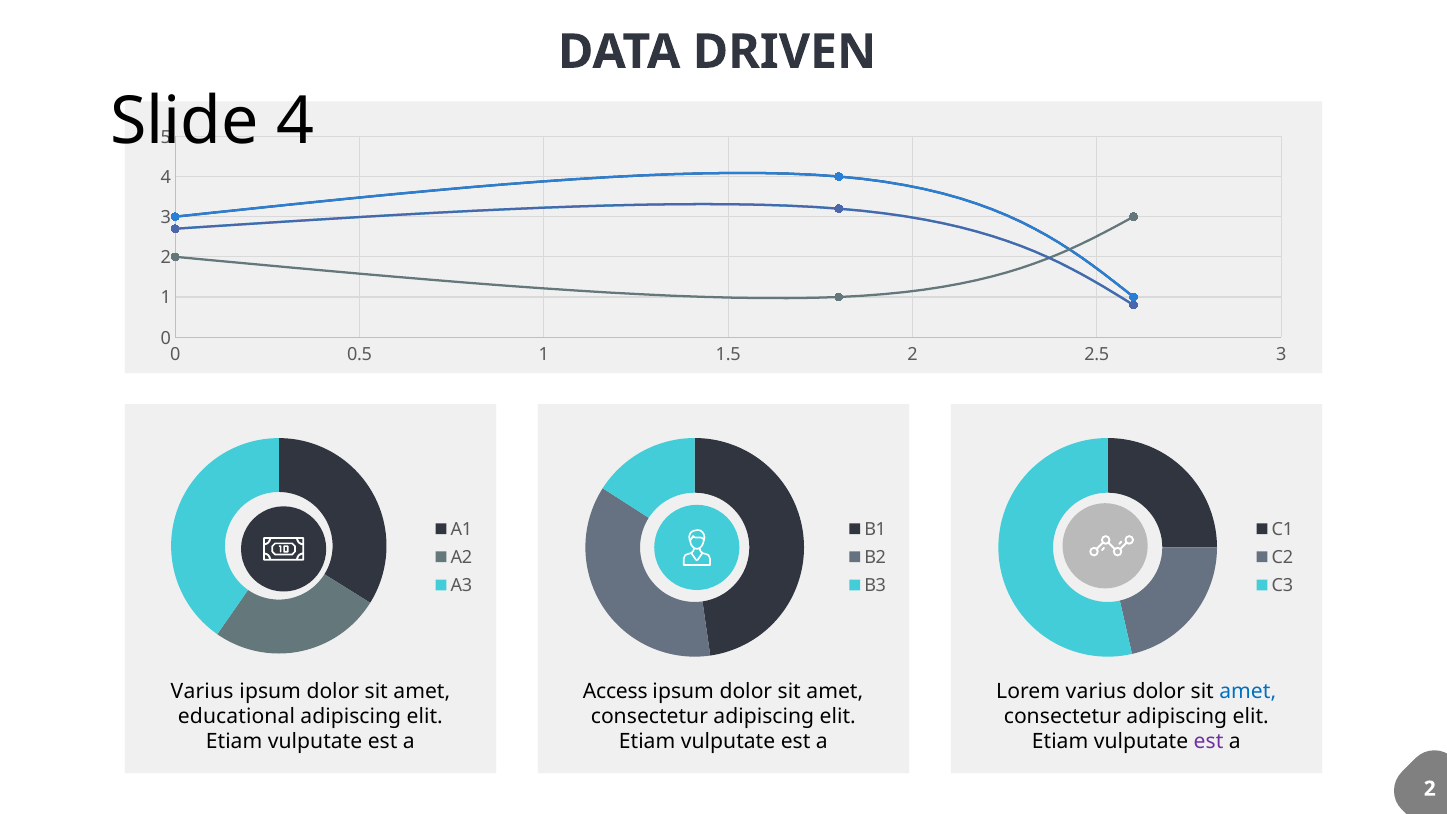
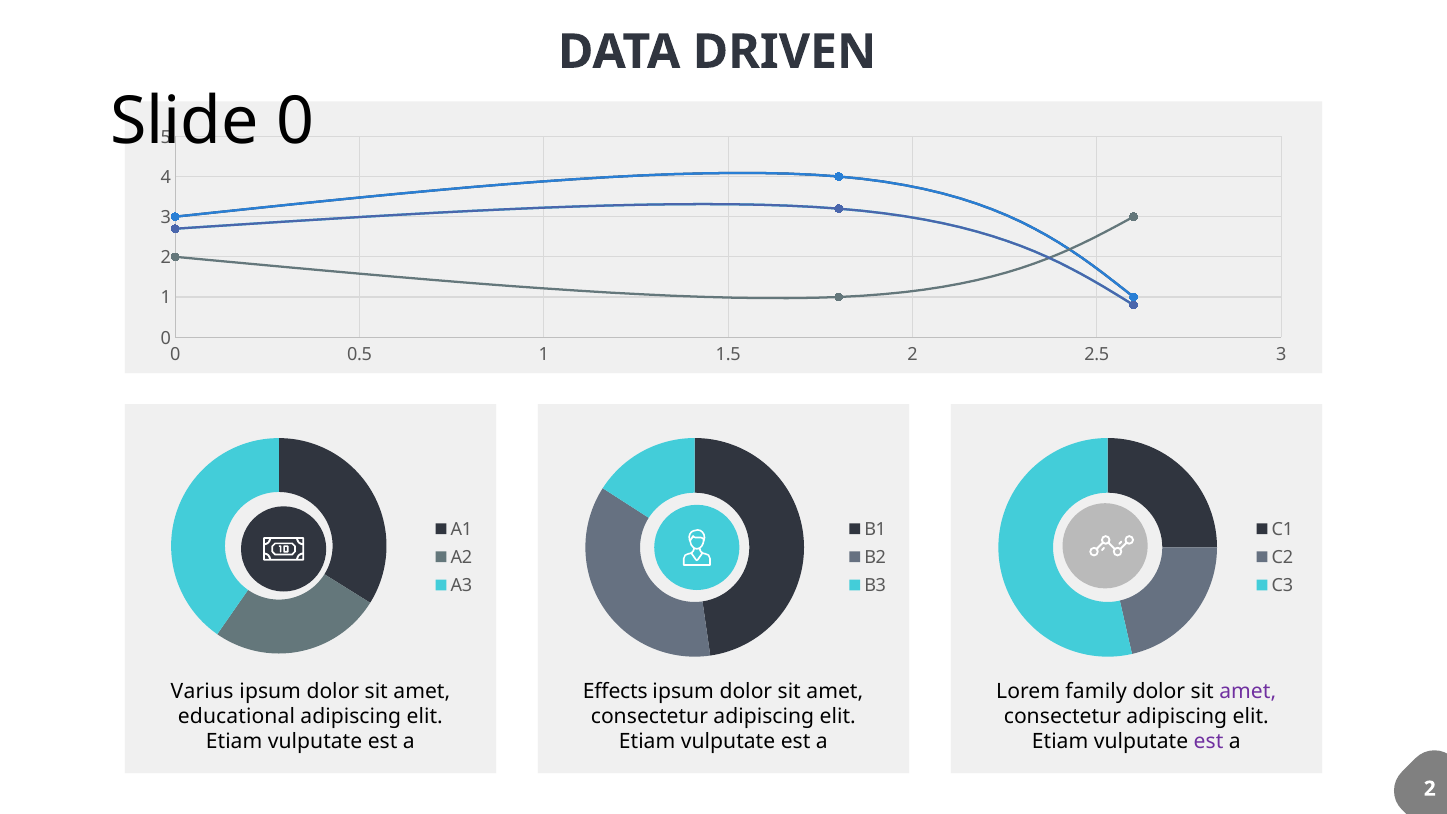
4: 4 -> 0 (295, 122)
Access: Access -> Effects (615, 691)
Lorem varius: varius -> family (1096, 691)
amet colour: blue -> purple (1248, 691)
